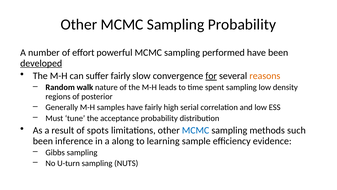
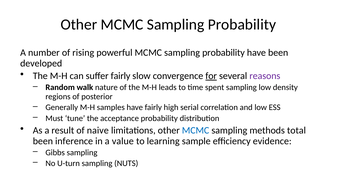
effort: effort -> rising (83, 53)
powerful MCMC sampling performed: performed -> probability (223, 53)
developed underline: present -> none (41, 63)
reasons colour: orange -> purple (265, 76)
spots: spots -> naive (98, 130)
such: such -> total (296, 130)
along: along -> value (123, 141)
